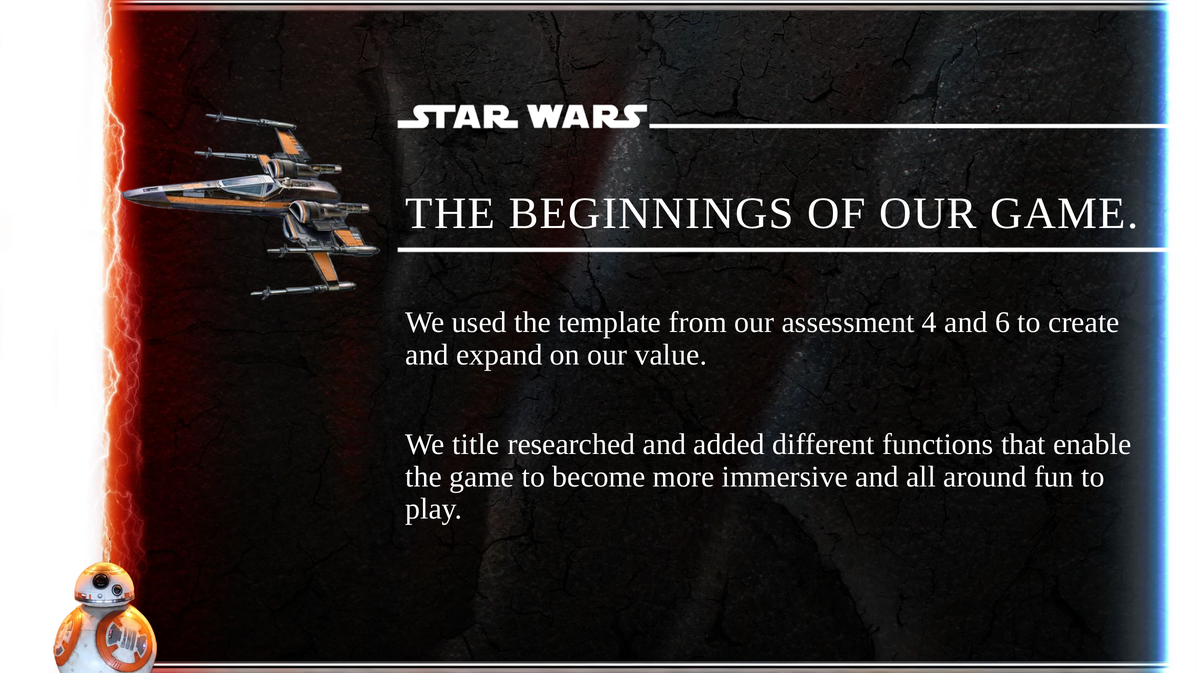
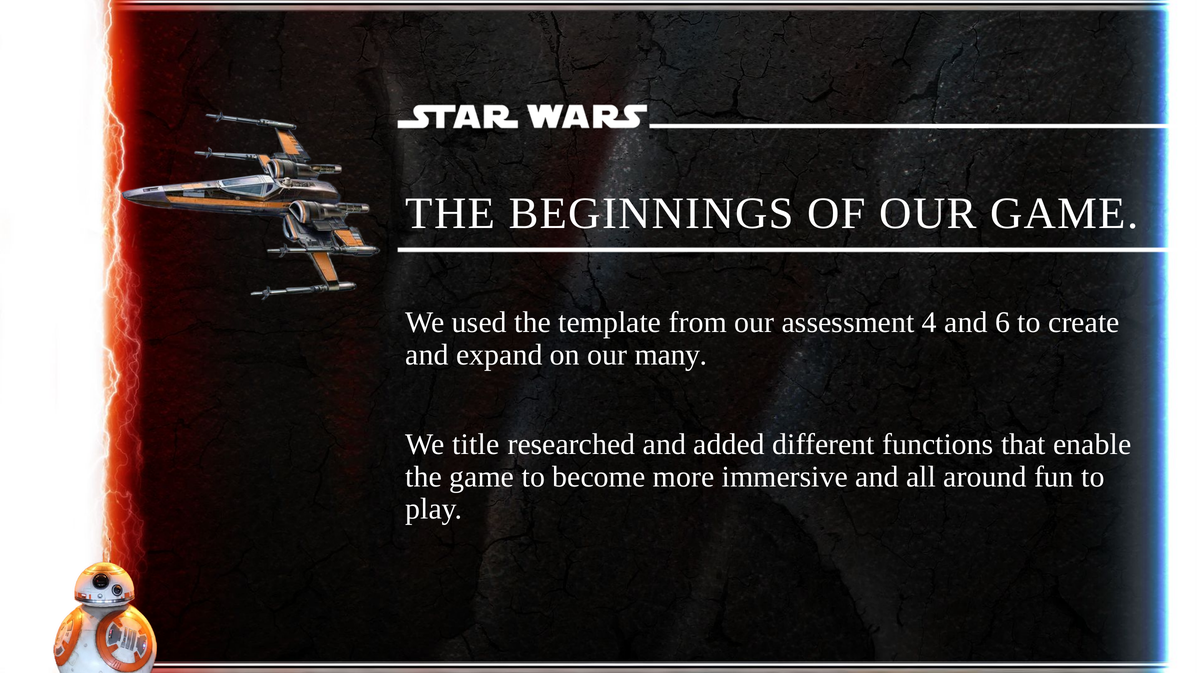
value: value -> many (671, 355)
